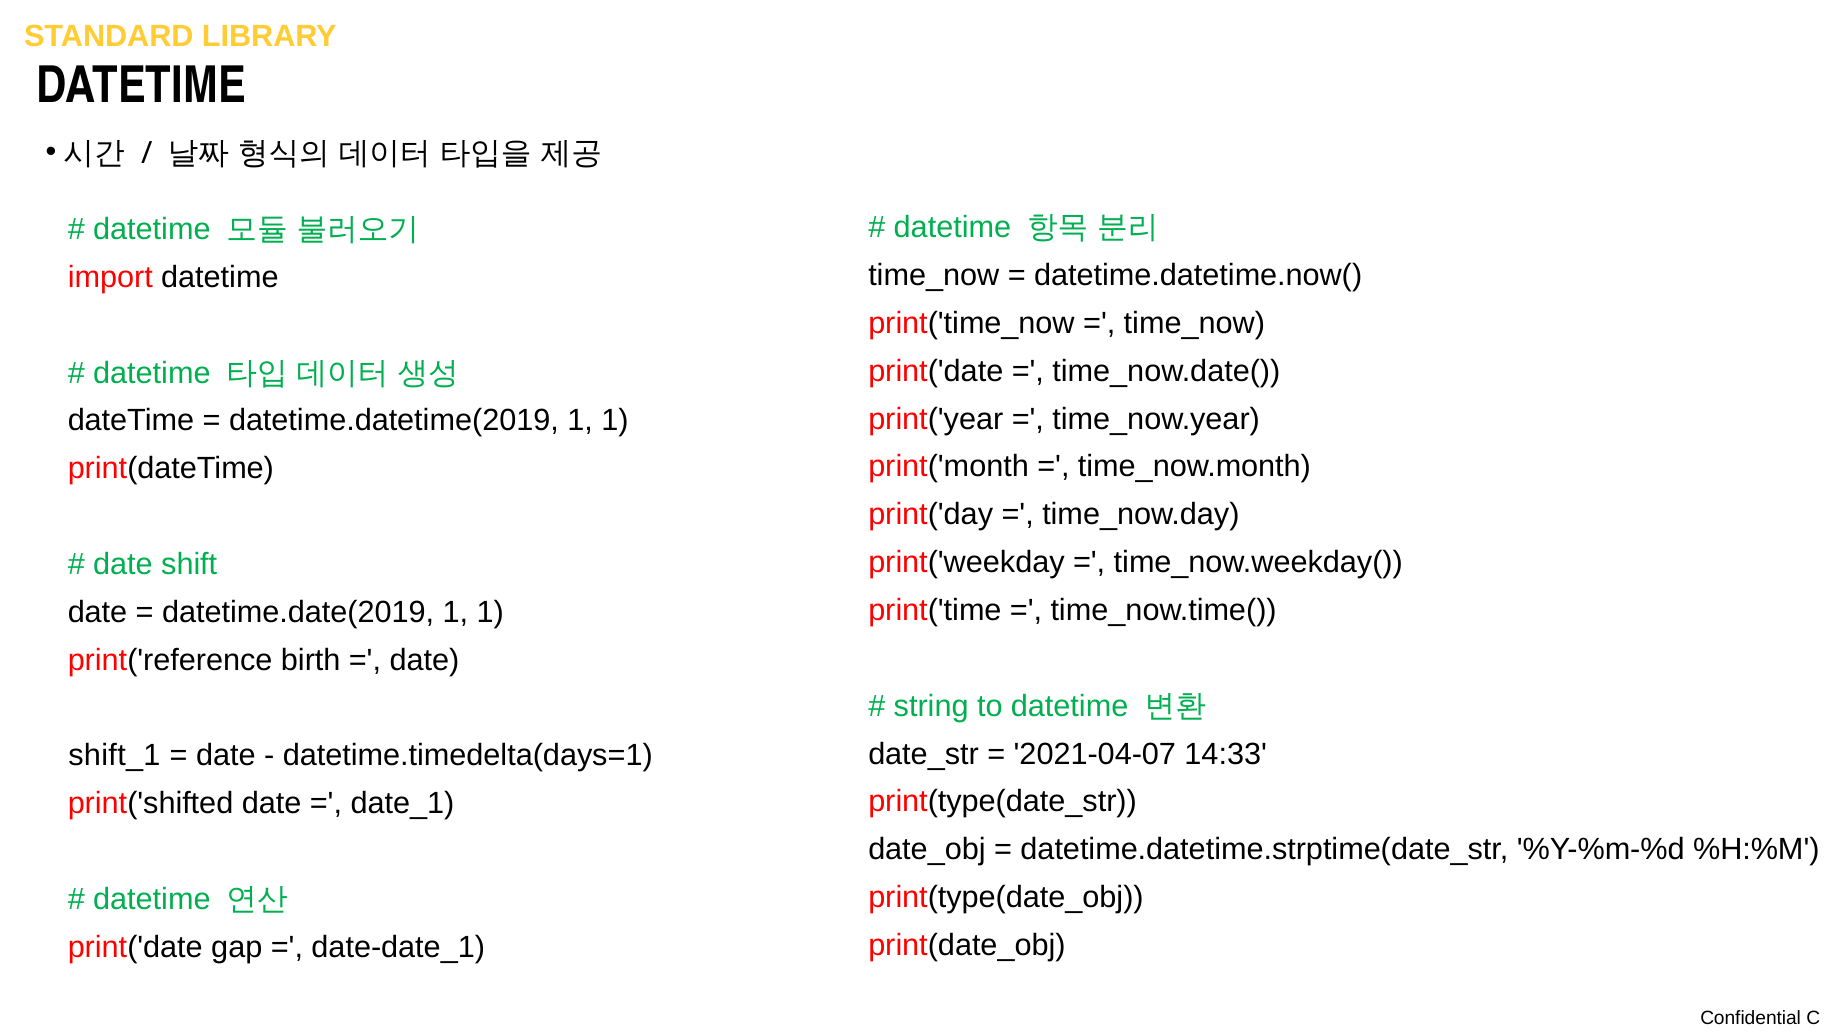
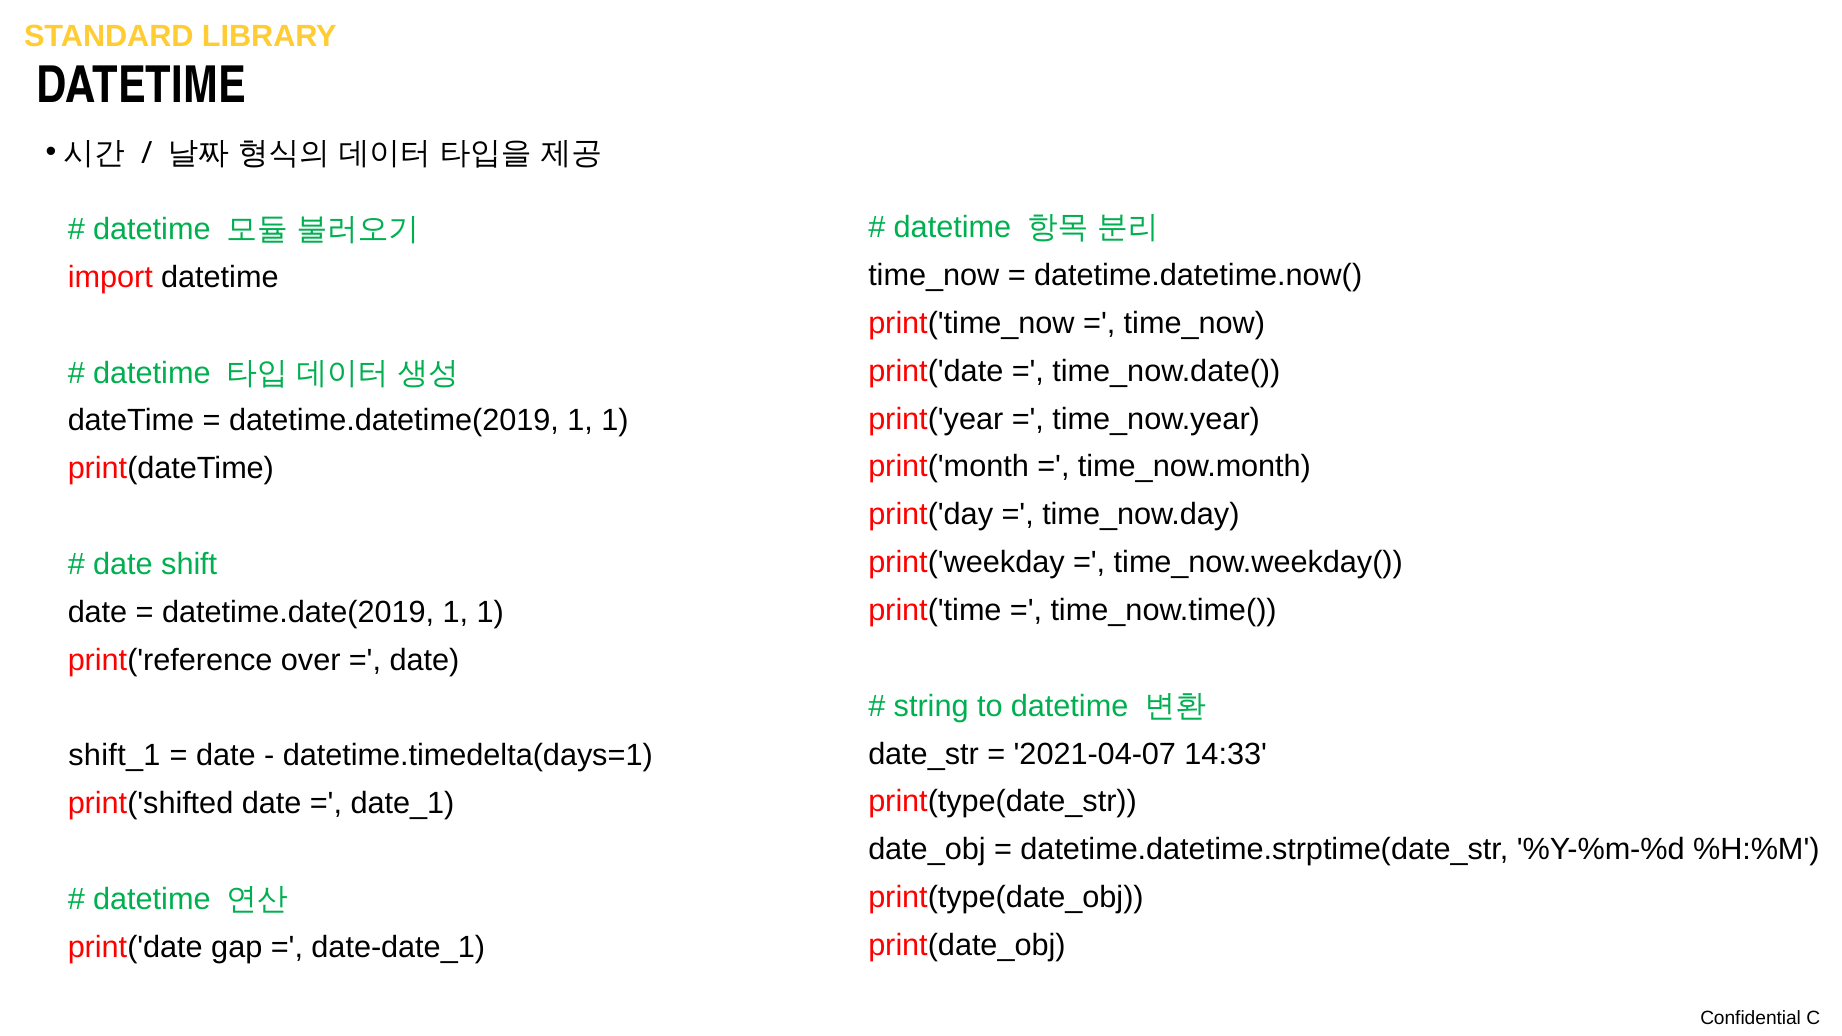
birth: birth -> over (311, 660)
